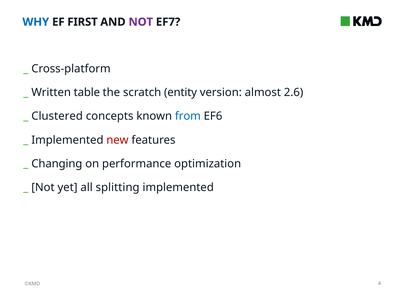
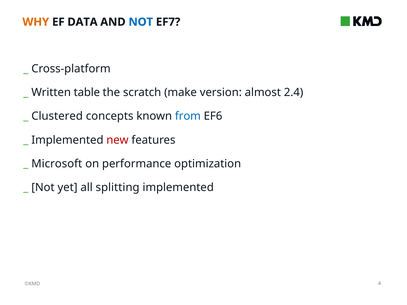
WHY colour: blue -> orange (36, 22)
FIRST: FIRST -> DATA (82, 22)
NOT colour: purple -> blue (141, 22)
entity: entity -> make (181, 93)
2.6: 2.6 -> 2.4 (294, 93)
Changing: Changing -> Microsoft (57, 164)
